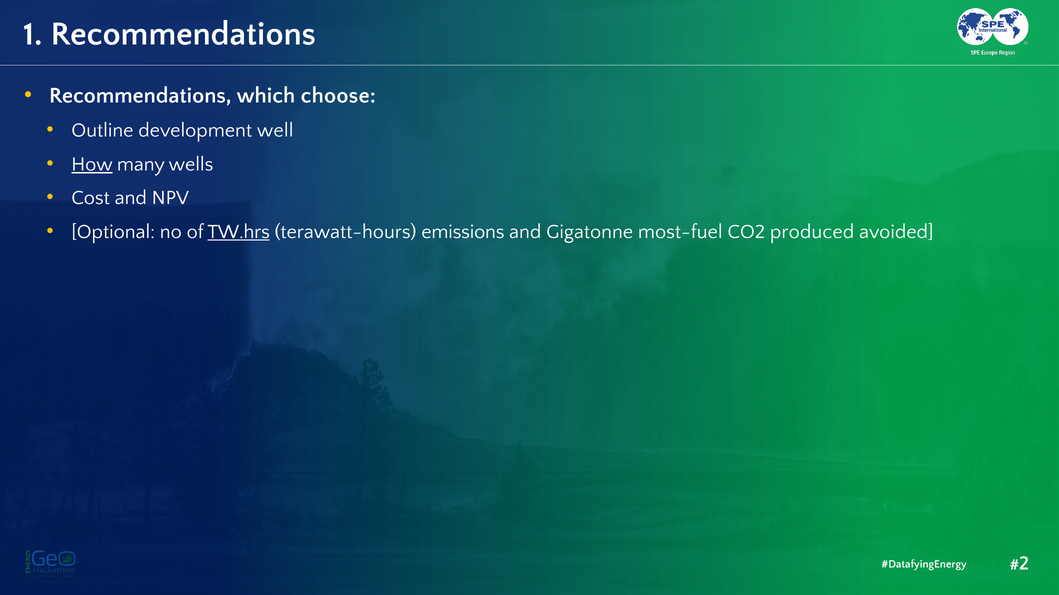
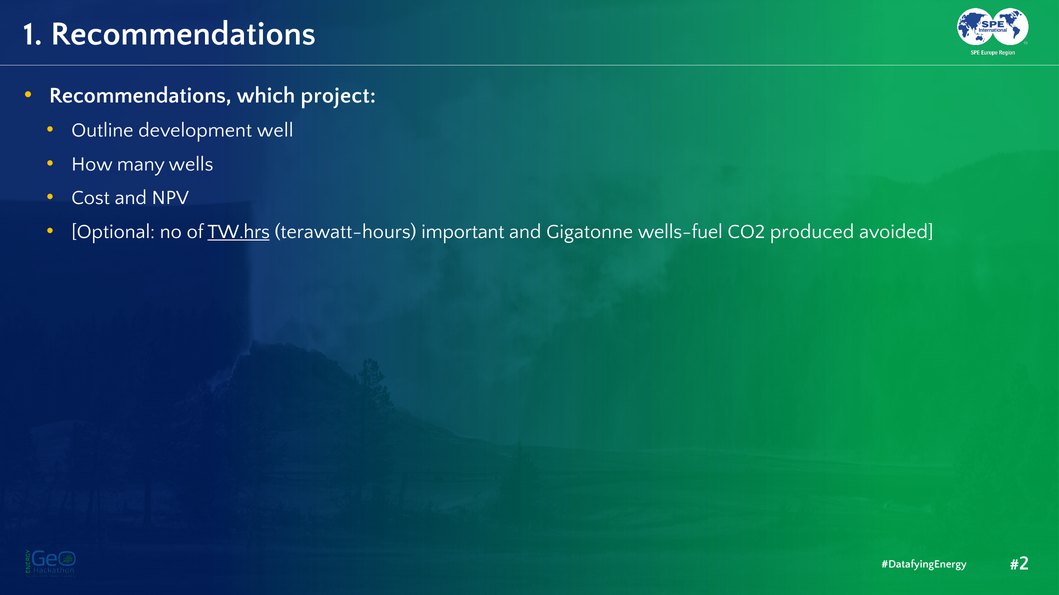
choose: choose -> project (338, 96)
How underline: present -> none (92, 164)
emissions: emissions -> important (463, 232)
most-fuel: most-fuel -> wells-fuel (680, 232)
